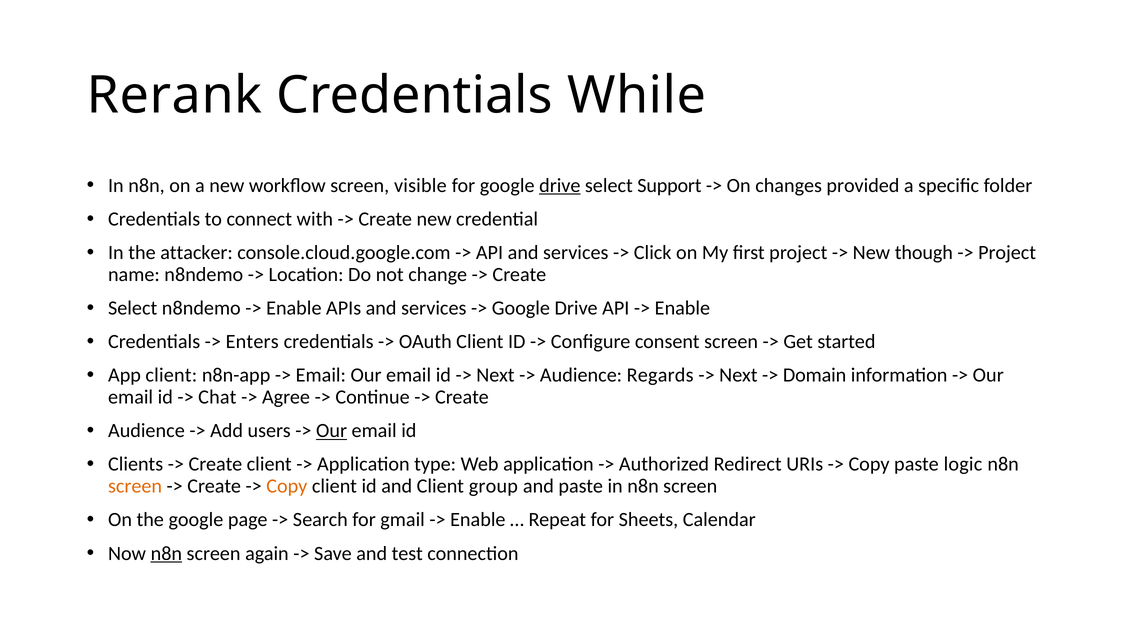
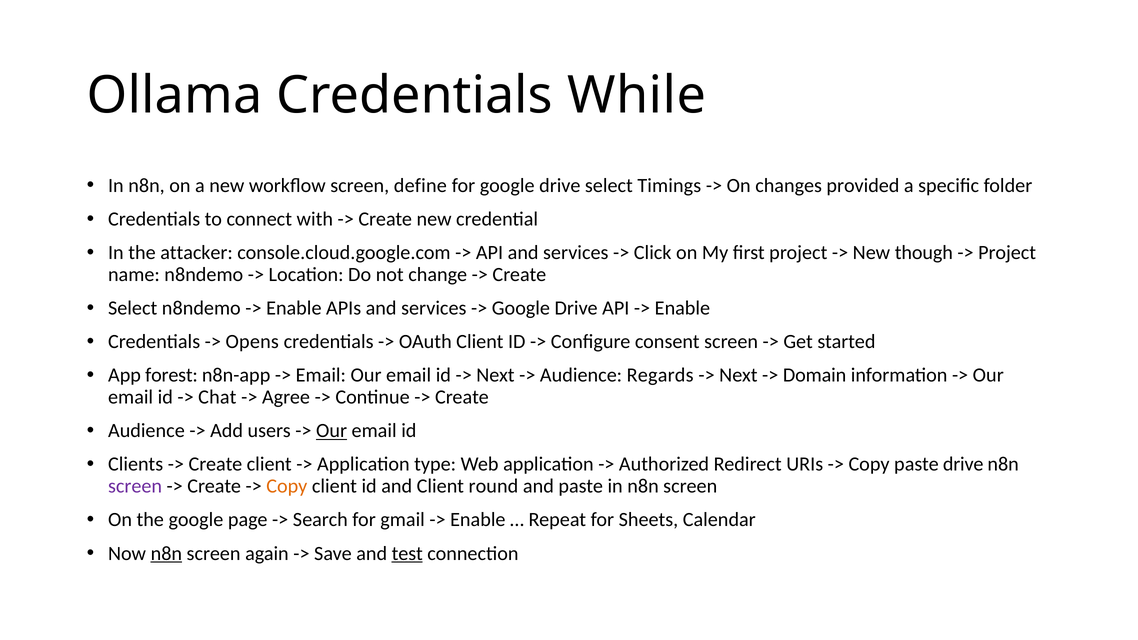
Rerank: Rerank -> Ollama (175, 96)
visible: visible -> define (420, 185)
drive underline: present -> none (560, 185)
Support: Support -> Timings (669, 185)
Enters: Enters -> Opens (252, 342)
App client: client -> forest (172, 375)
paste logic: logic -> drive (963, 464)
screen colour: orange -> purple (135, 486)
group: group -> round (493, 486)
test underline: none -> present (407, 553)
